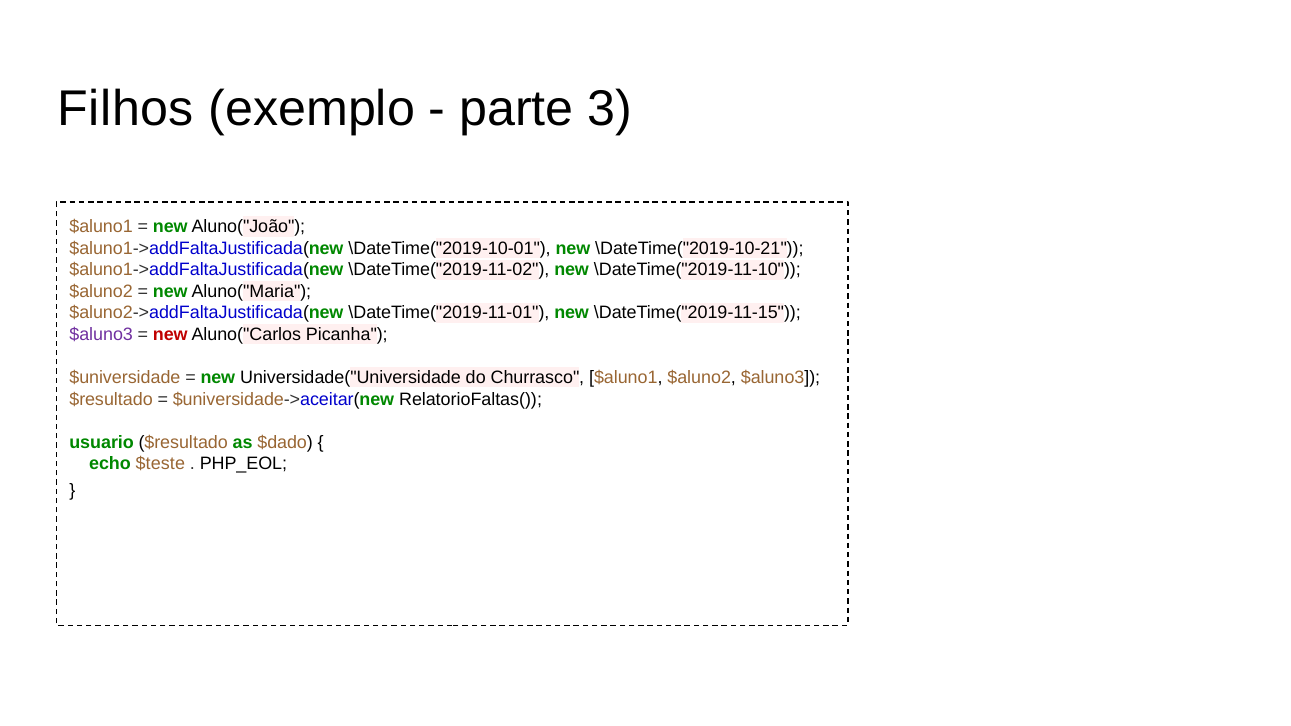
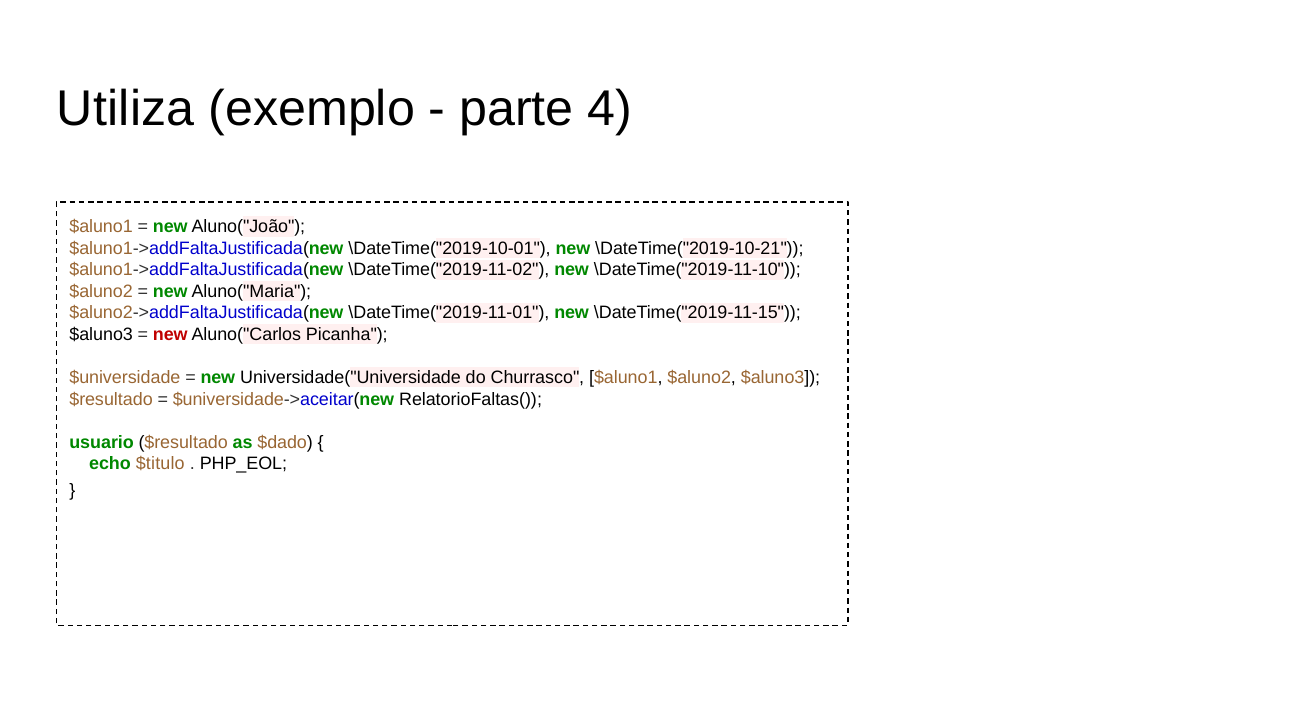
Filhos: Filhos -> Utiliza (126, 109)
3: 3 -> 4 (610, 109)
$aluno3 colour: purple -> black (101, 335)
$teste: $teste -> $titulo (160, 464)
